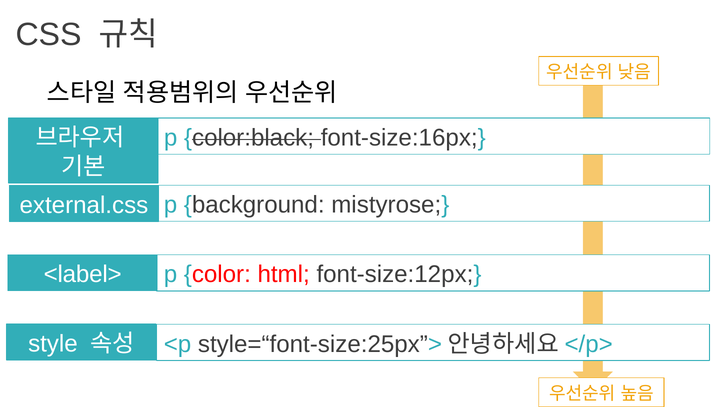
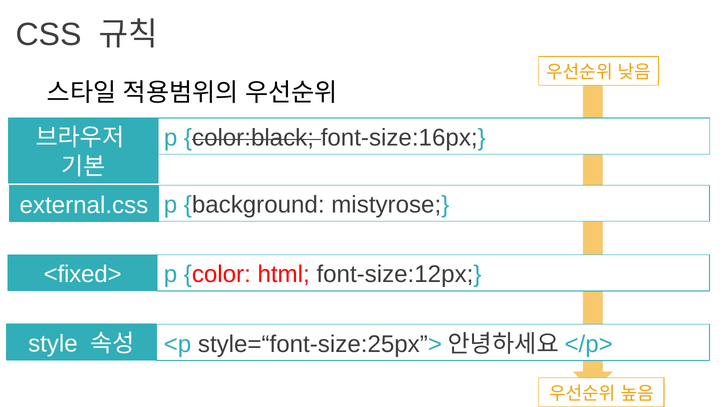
<label>: <label> -> <fixed> (83, 275)
